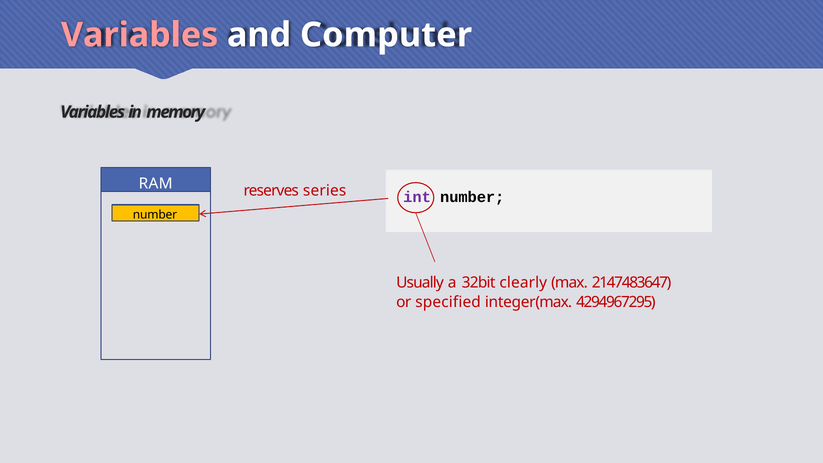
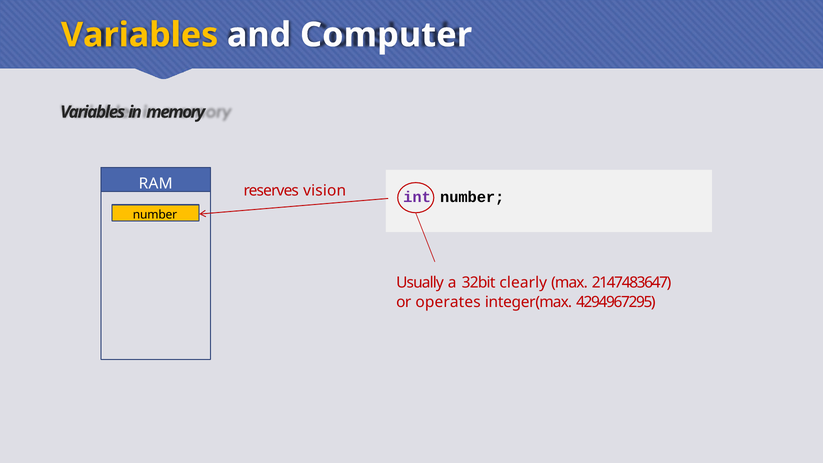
Variables colour: pink -> yellow (140, 35)
series: series -> vision (325, 191)
specified: specified -> operates (448, 302)
